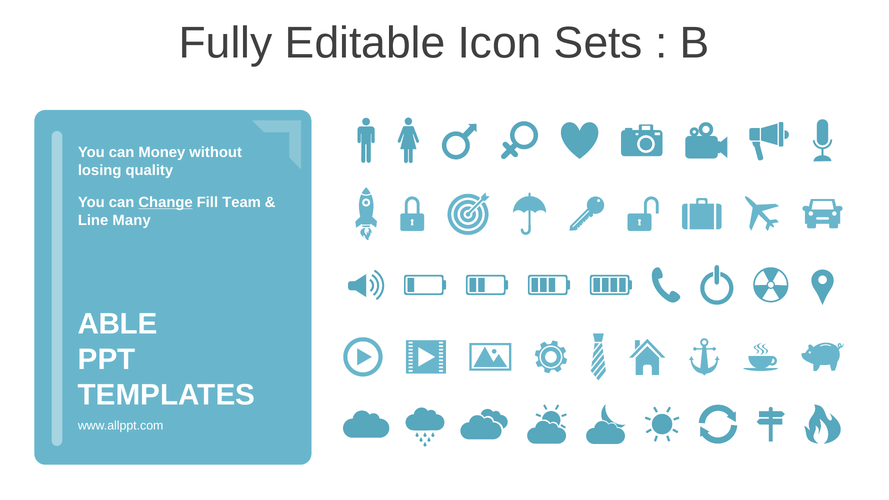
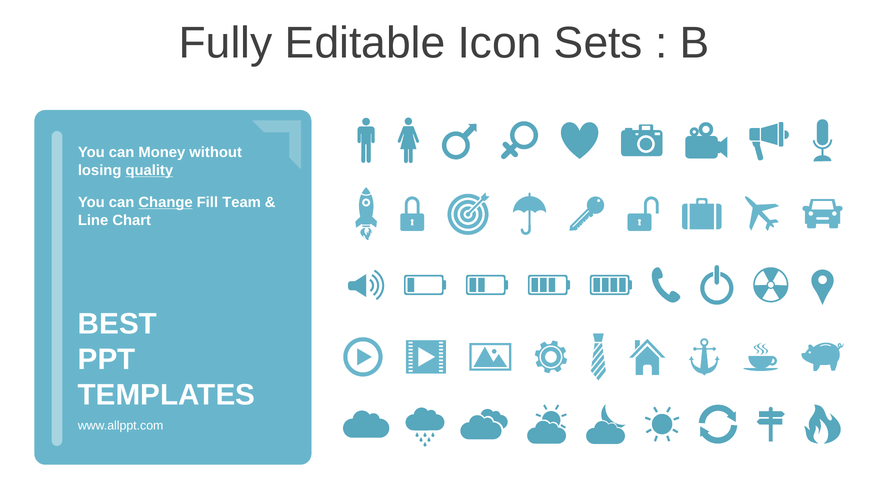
quality underline: none -> present (149, 170)
Many: Many -> Chart (132, 220)
ABLE: ABLE -> BEST (117, 324)
